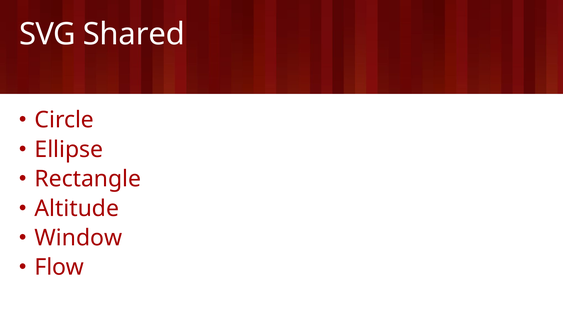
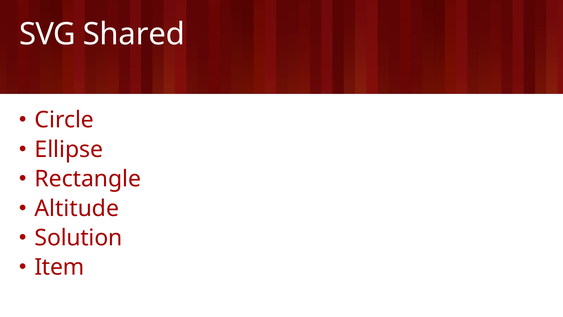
Window: Window -> Solution (78, 238)
Flow: Flow -> Item (59, 267)
